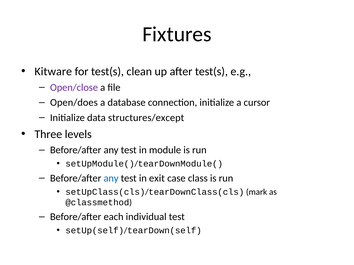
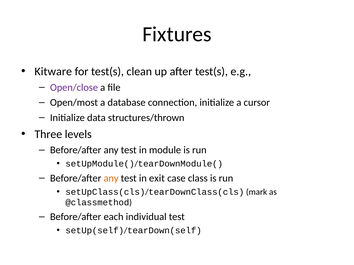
Open/does: Open/does -> Open/most (74, 103)
structures/except: structures/except -> structures/thrown (146, 118)
any colour: blue -> orange (111, 178)
